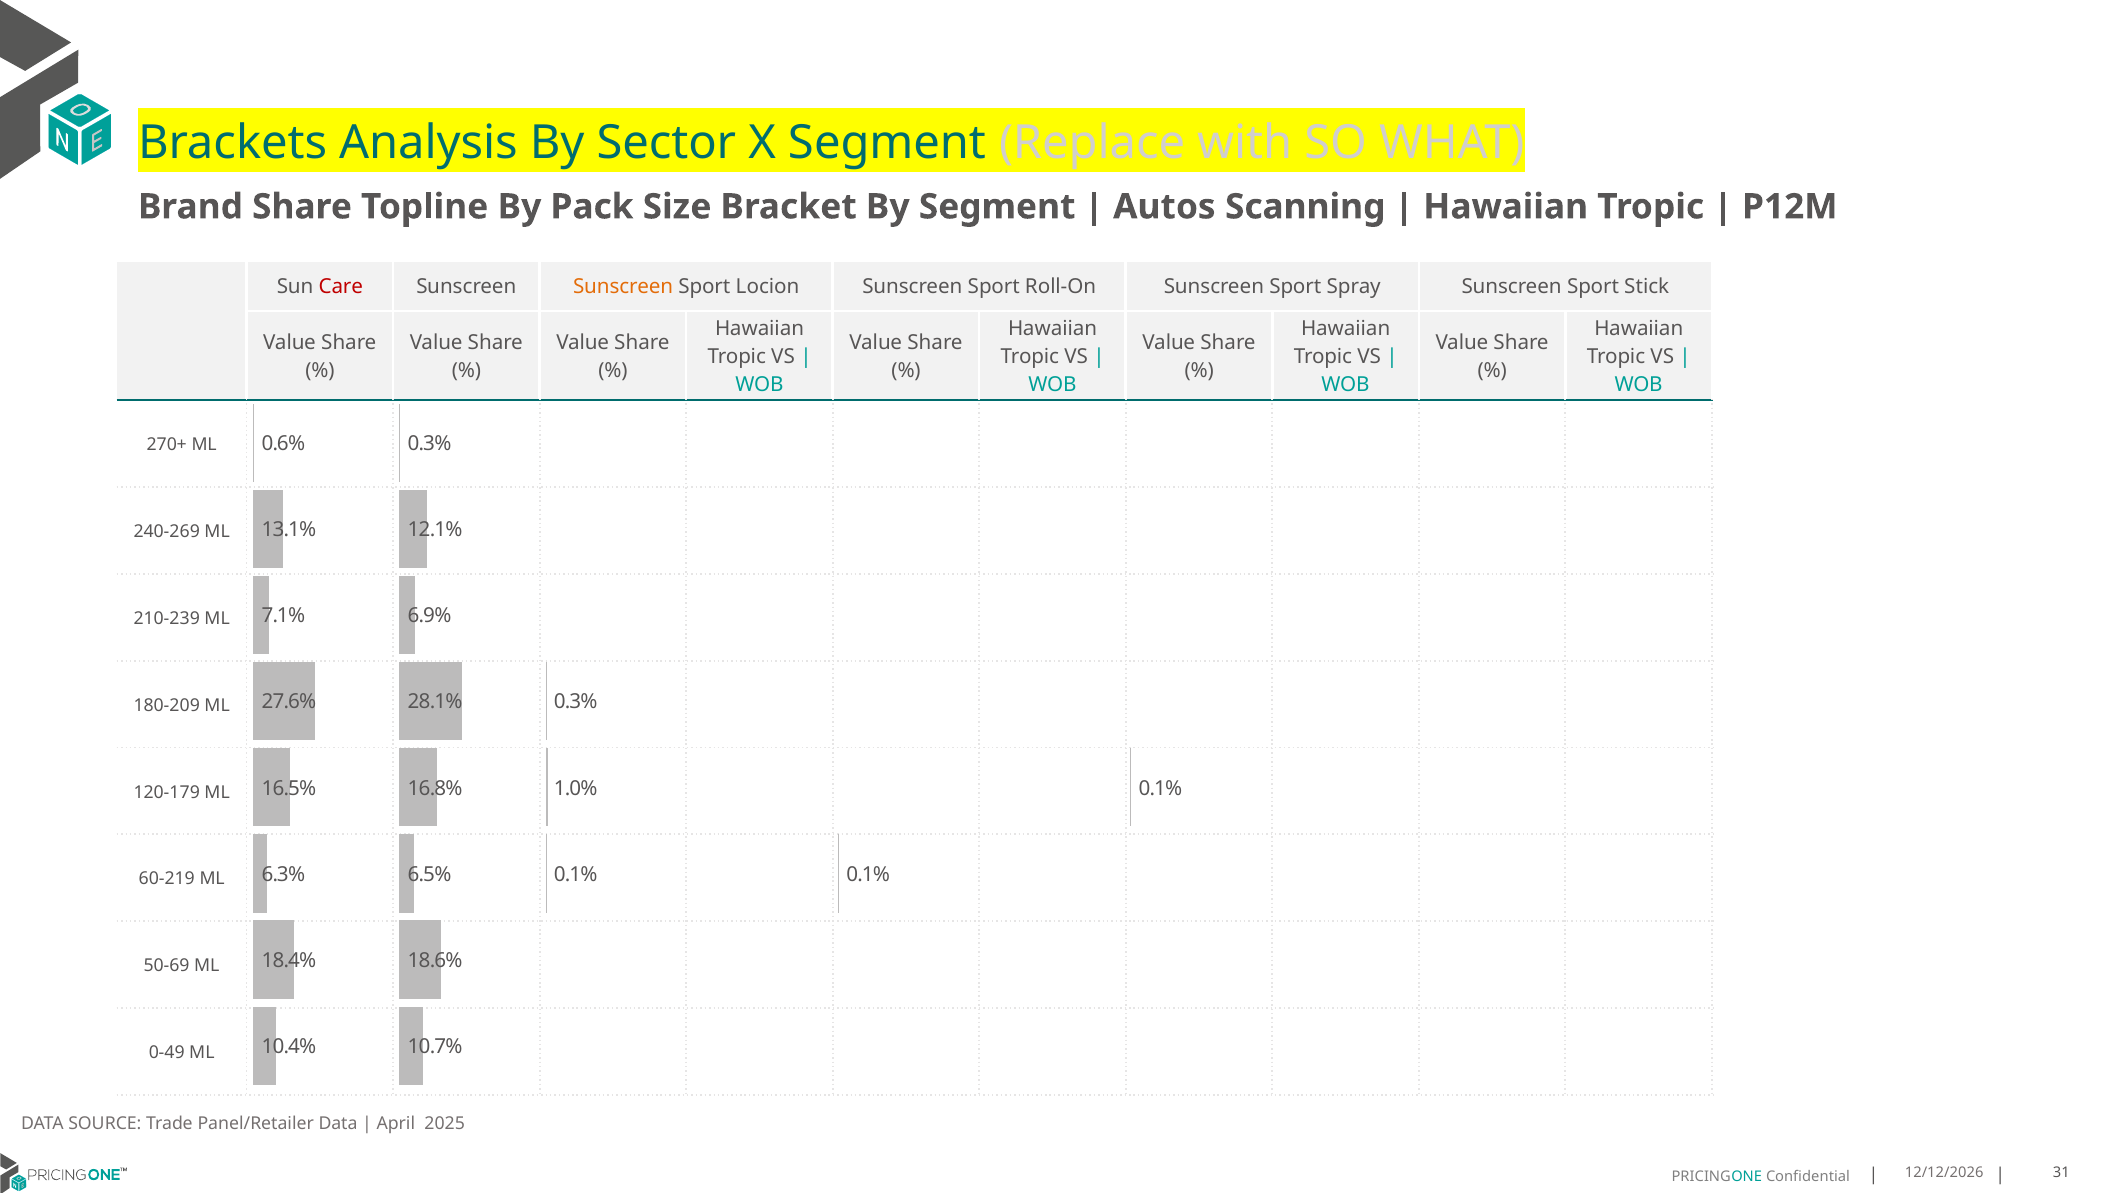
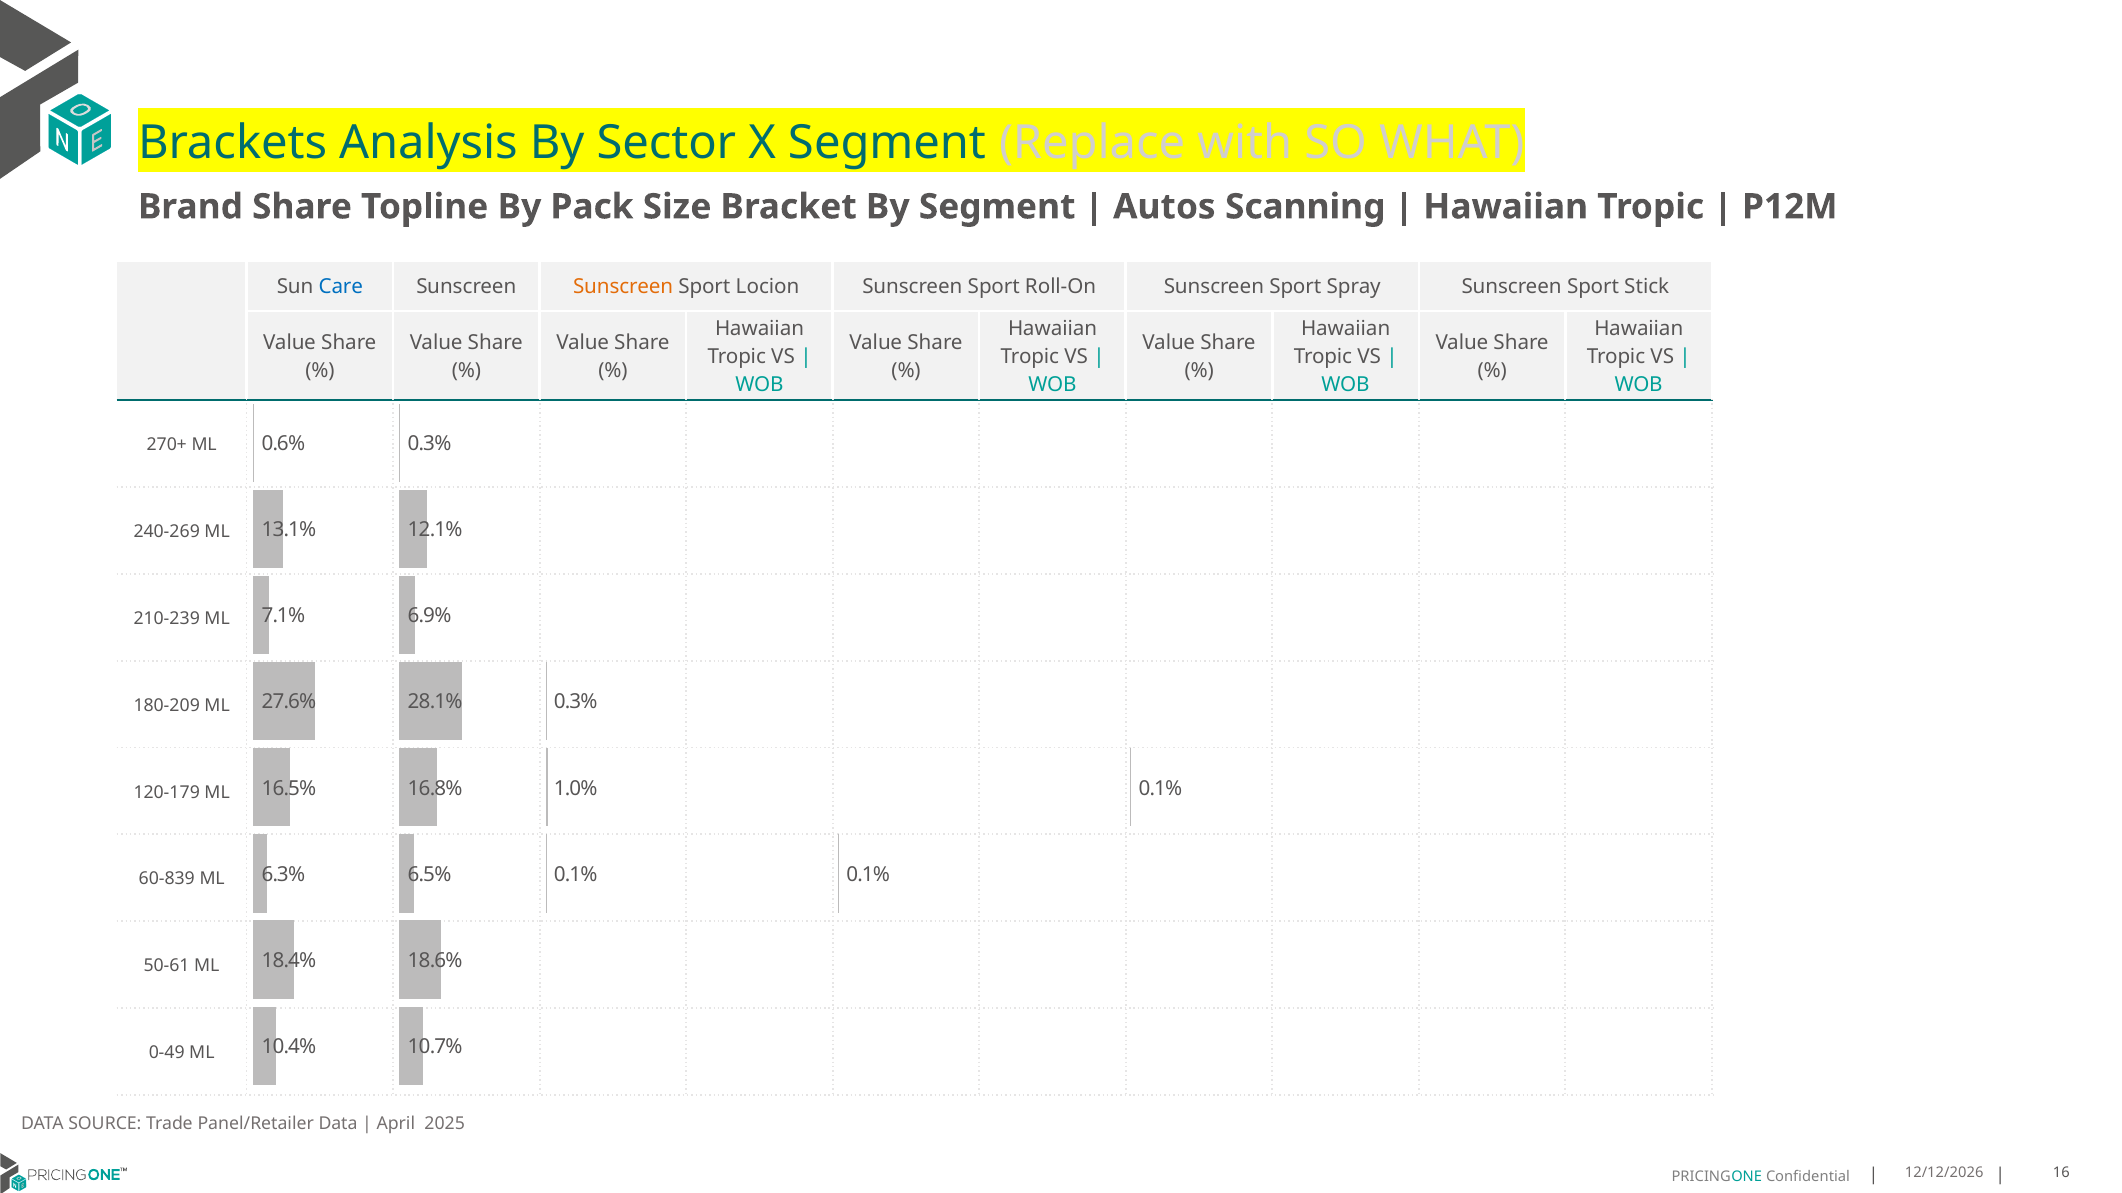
Care colour: red -> blue (341, 287)
60-219: 60-219 -> 60-839 (167, 880)
50-69: 50-69 -> 50-61 (167, 966)
31: 31 -> 16 (2061, 1174)
